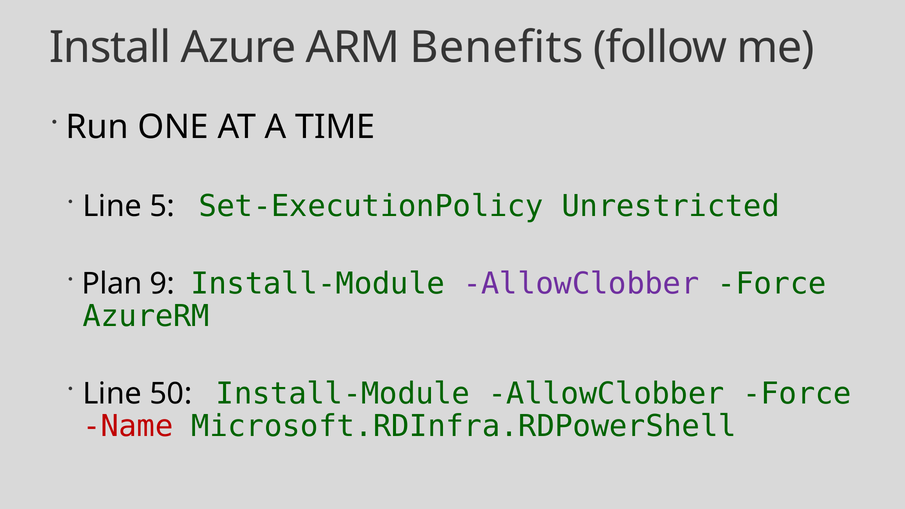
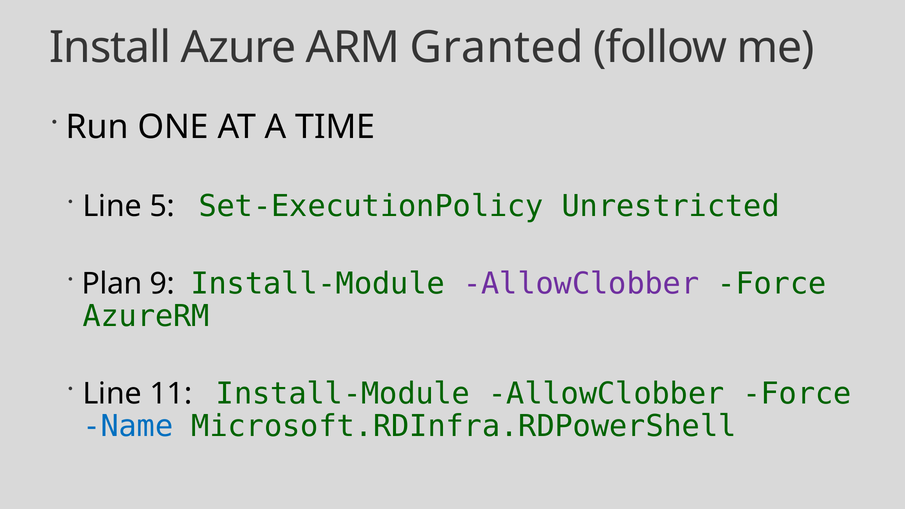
Benefits: Benefits -> Granted (497, 47)
50: 50 -> 11 (171, 394)
Name colour: red -> blue (128, 426)
